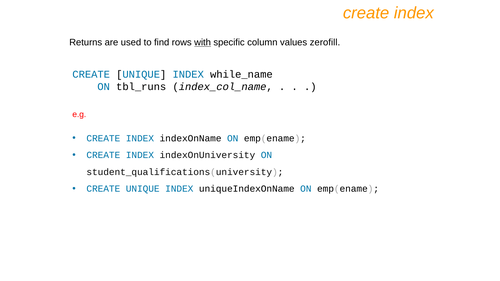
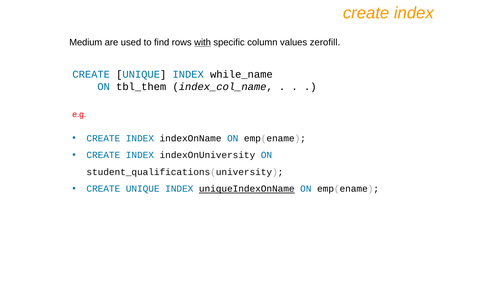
Returns: Returns -> Medium (86, 42)
tbl_runs: tbl_runs -> tbl_them (141, 87)
uniqueIndexOnName underline: none -> present (247, 189)
